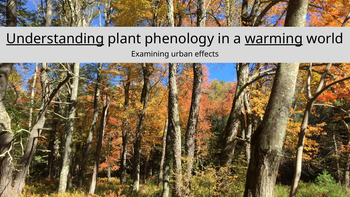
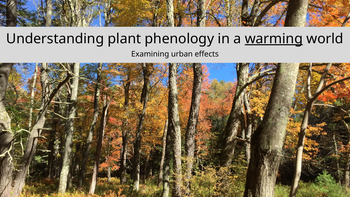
Understanding underline: present -> none (55, 39)
